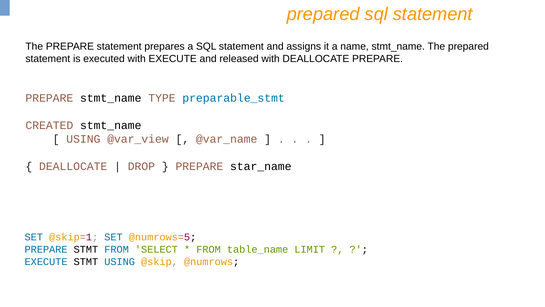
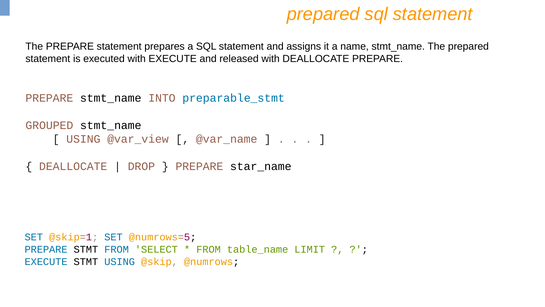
TYPE: TYPE -> INTO (162, 98)
CREATED: CREATED -> GROUPED (49, 125)
